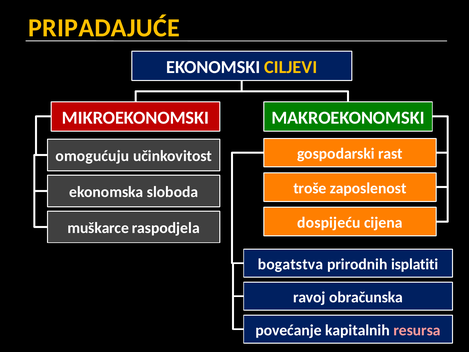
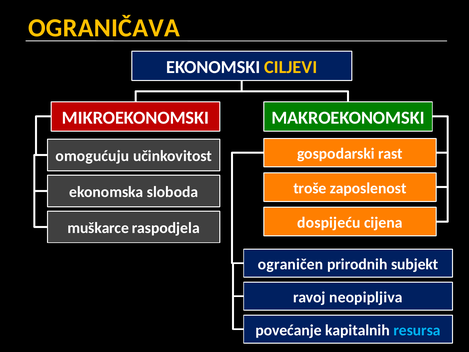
PRIPADAJUĆE: PRIPADAJUĆE -> OGRANIČAVA (104, 28)
bogatstva: bogatstva -> ograničen (291, 264)
isplatiti: isplatiti -> subjekt (415, 264)
obračunska: obračunska -> neopipljiva (366, 297)
resursa colour: pink -> light blue (417, 330)
